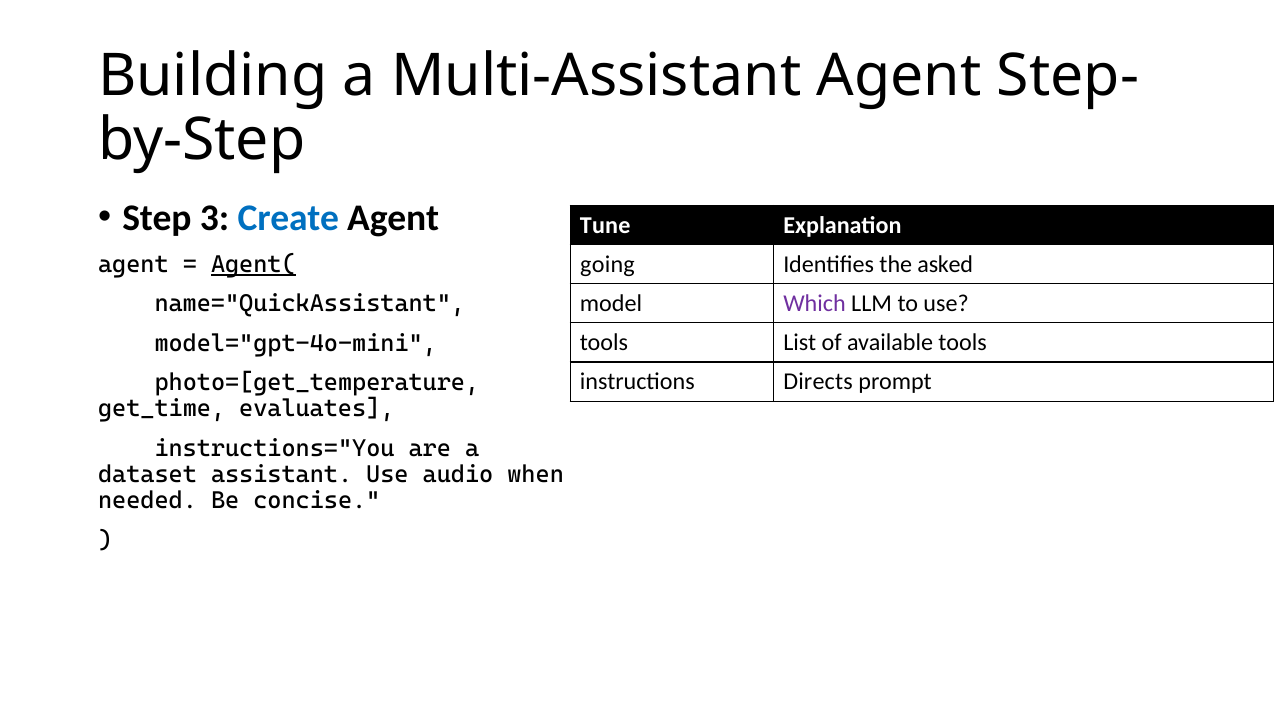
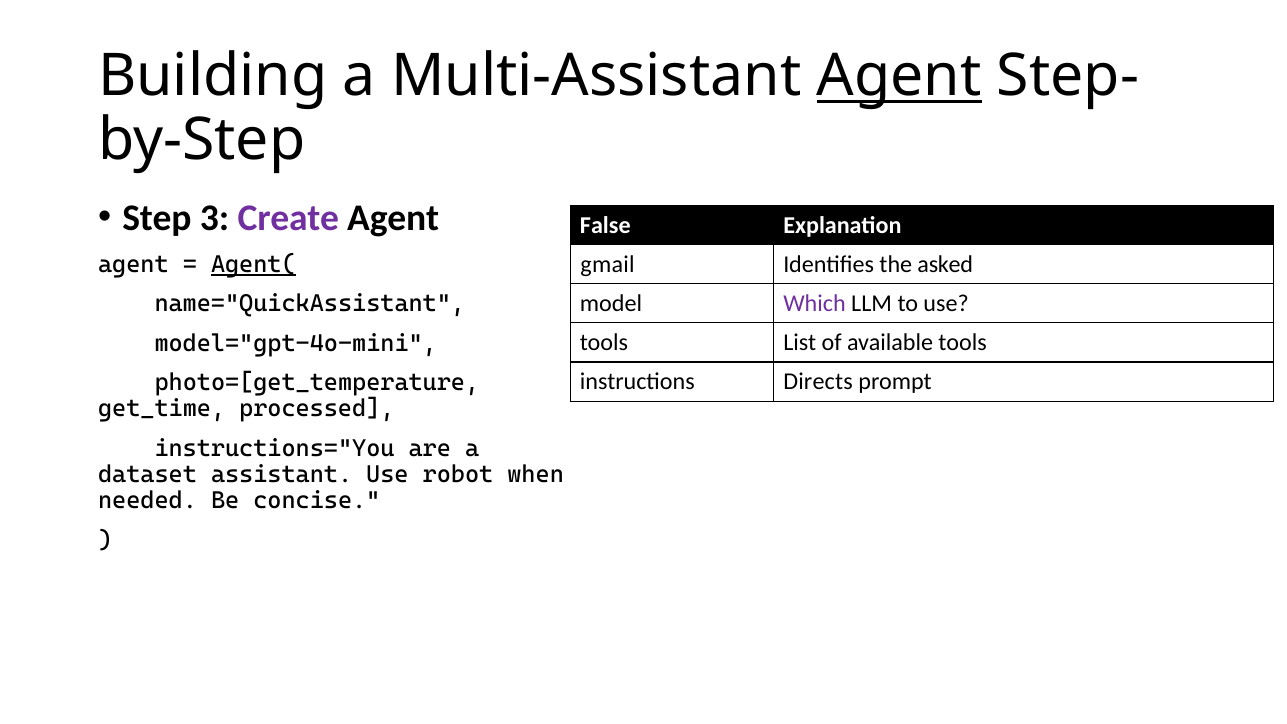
Agent underline: none -> present (899, 76)
Create colour: blue -> purple (288, 218)
Tune: Tune -> False (605, 225)
going: going -> gmail (608, 264)
evaluates: evaluates -> processed (317, 409)
audio: audio -> robot (458, 474)
